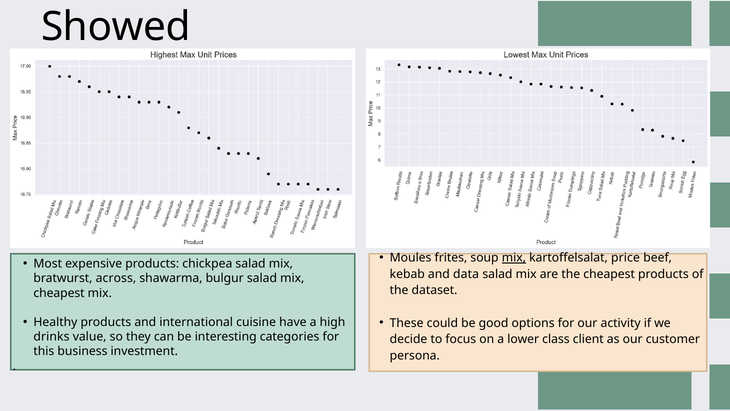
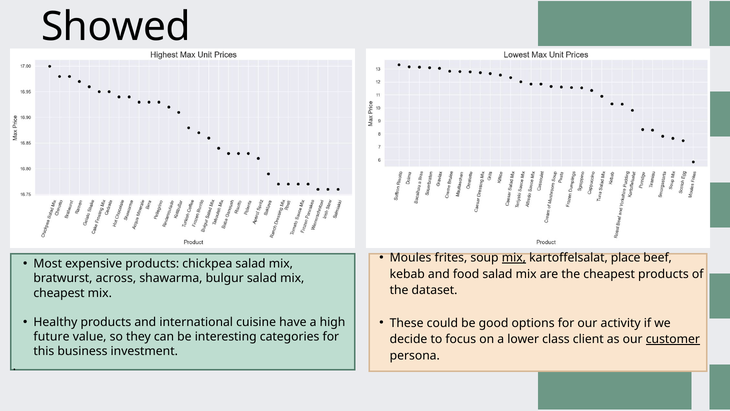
price: price -> place (626, 257)
data: data -> food (466, 274)
drinks: drinks -> future (51, 337)
customer underline: none -> present (673, 339)
